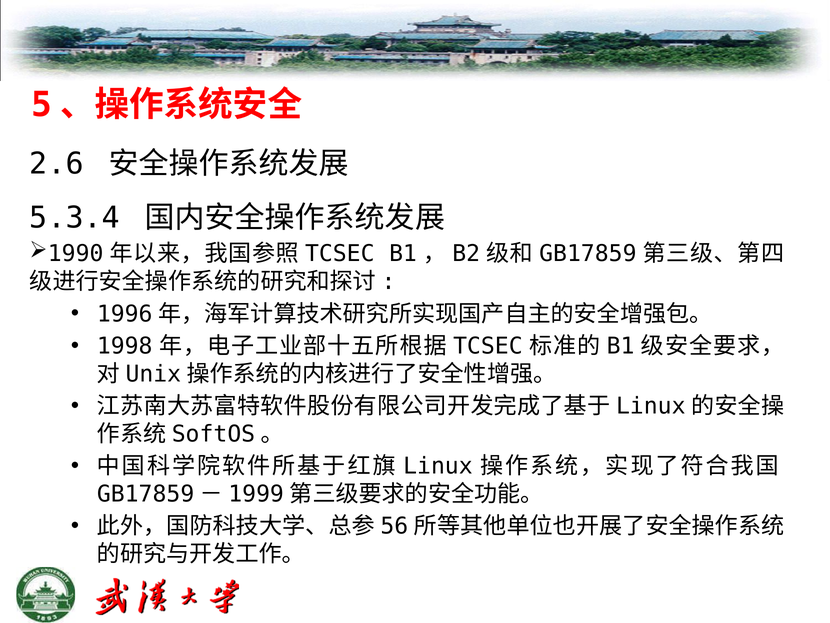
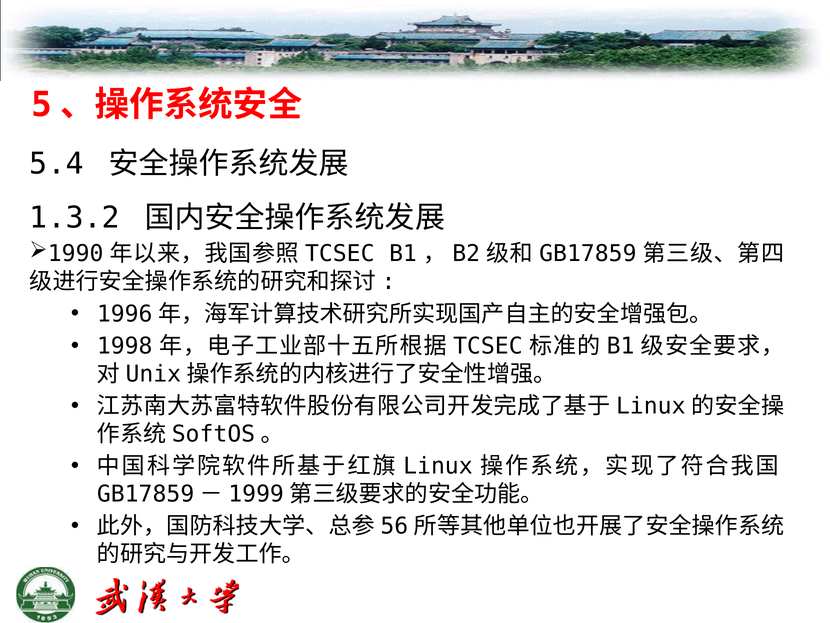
2.6: 2.6 -> 5.4 (57, 164)
5.3.4: 5.3.4 -> 1.3.2 (75, 218)
